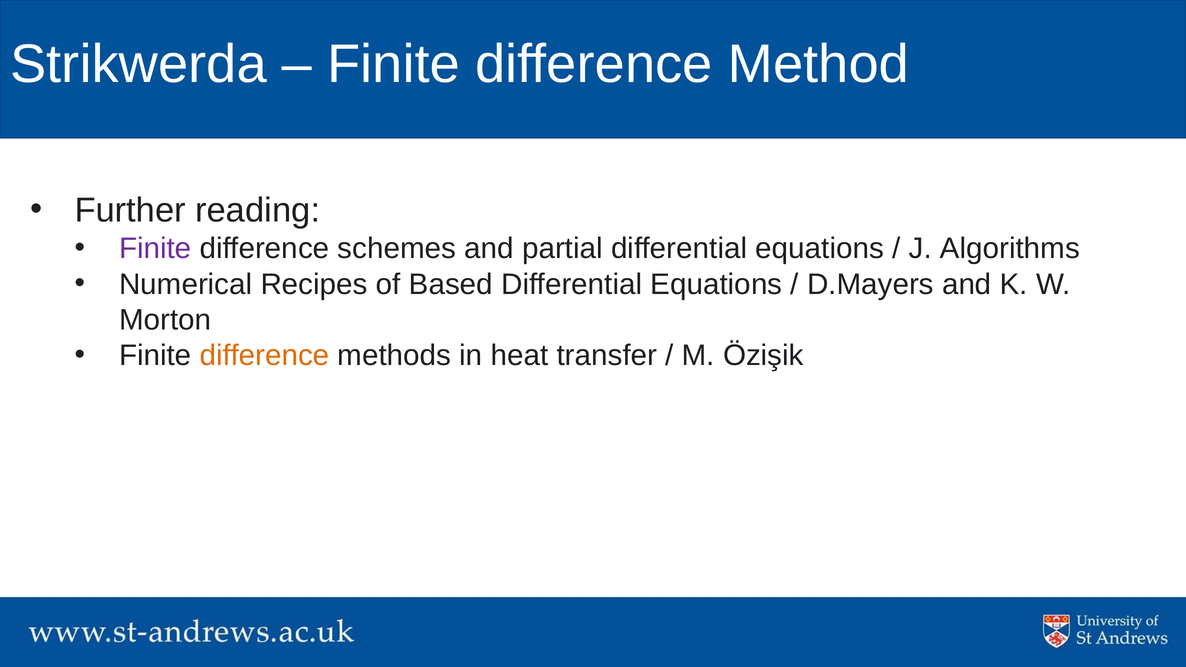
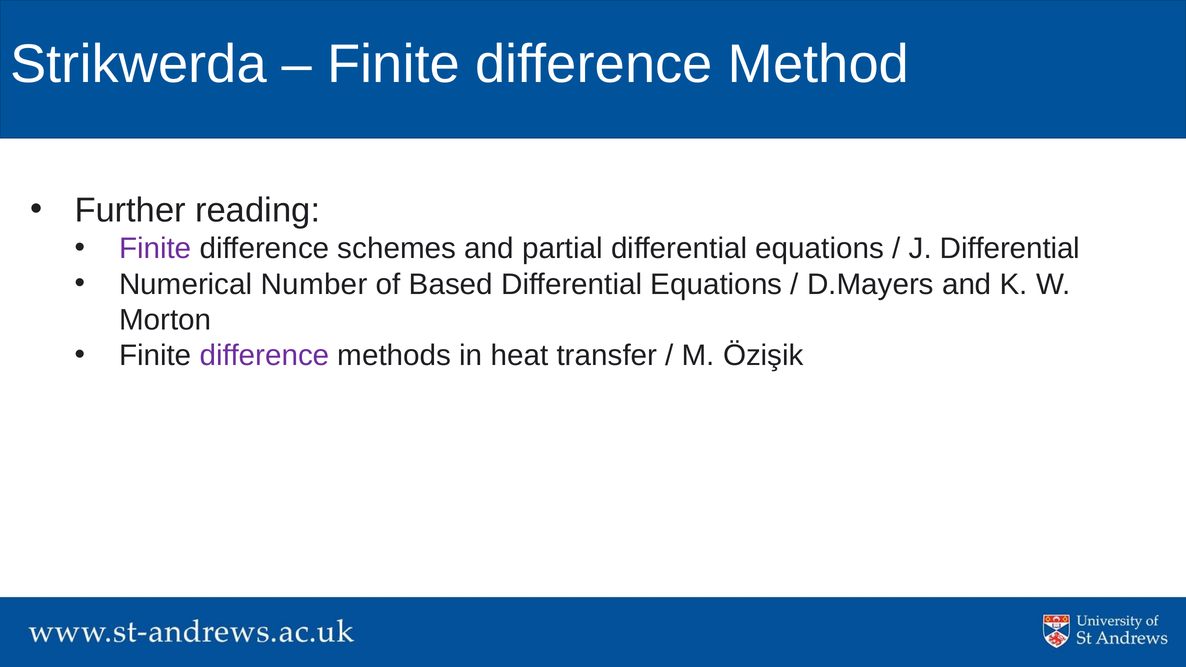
J Algorithms: Algorithms -> Differential (1010, 249)
Recipes: Recipes -> Number (314, 284)
difference colour: orange -> purple (265, 355)
